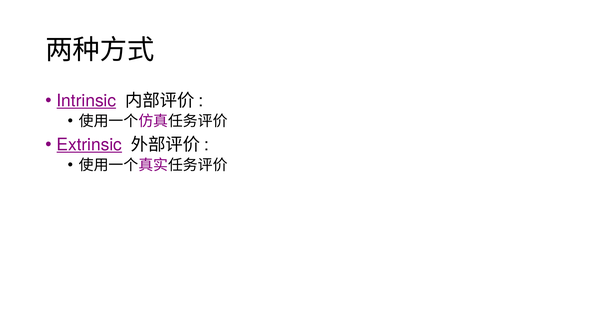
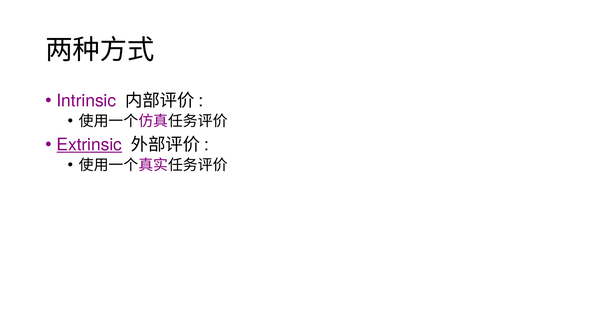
Intrinsic underline: present -> none (86, 101)
